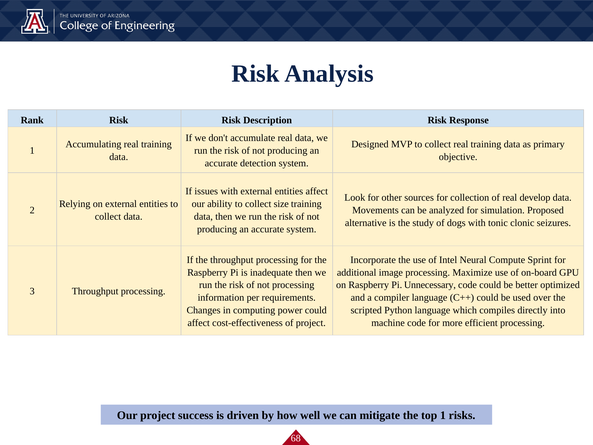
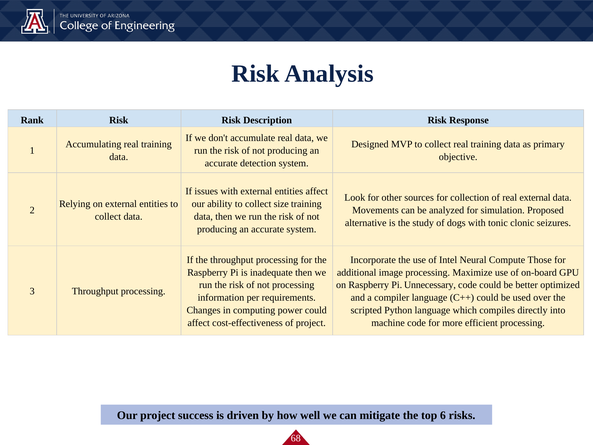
real develop: develop -> external (535, 197)
Sprint: Sprint -> Those (540, 260)
top 1: 1 -> 6 (443, 415)
